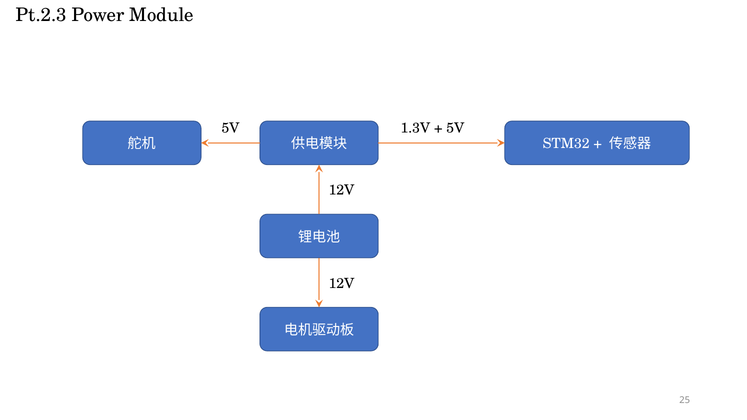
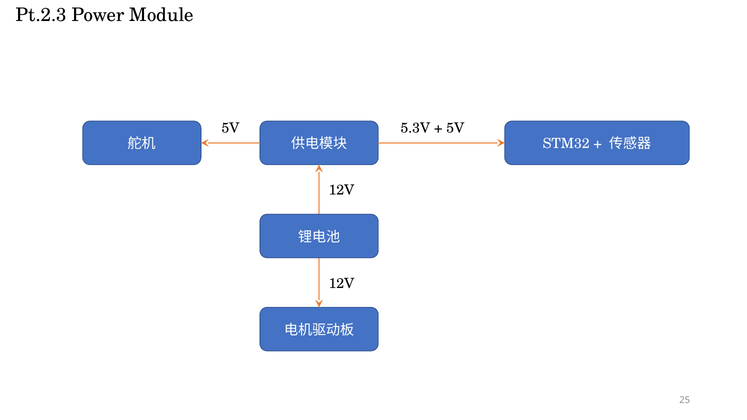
1.3V: 1.3V -> 5.3V (415, 128)
